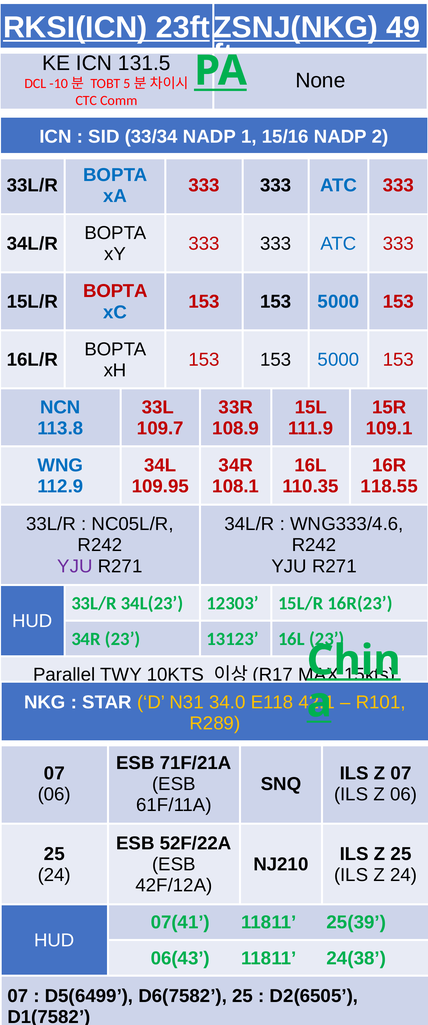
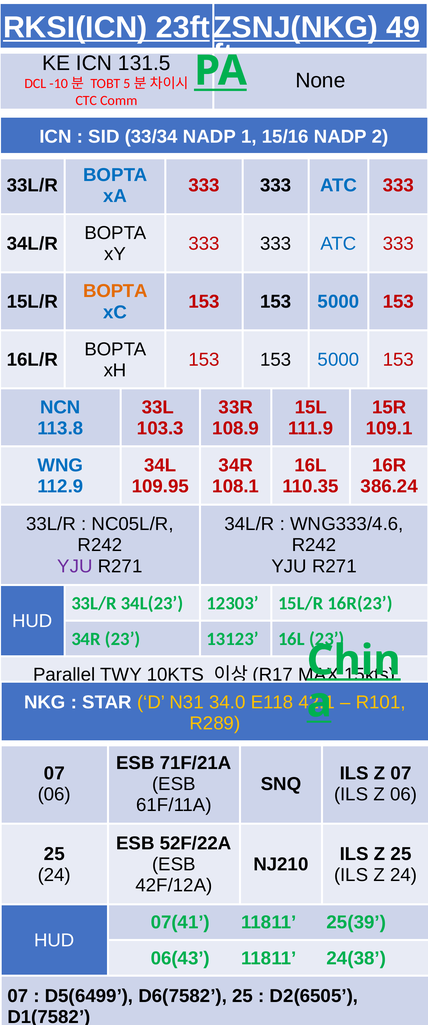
BOPTA colour: red -> orange (115, 291)
109.7: 109.7 -> 103.3 (160, 428)
118.55: 118.55 -> 386.24 (389, 486)
